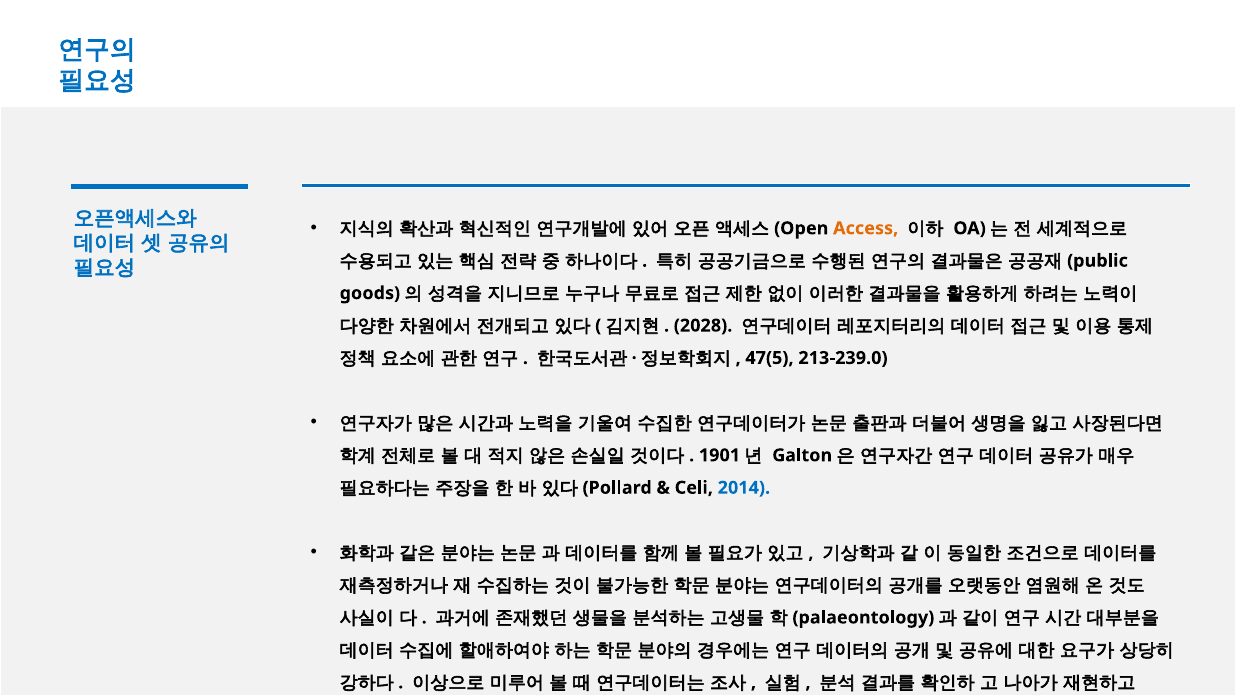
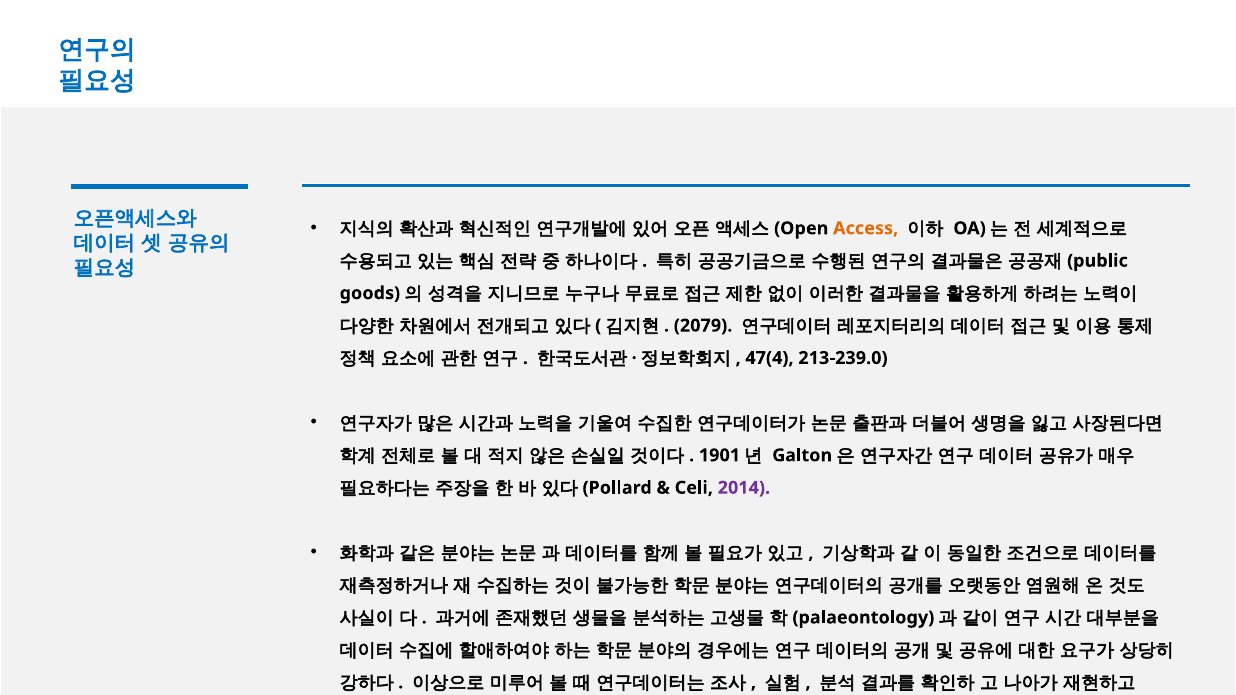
2028: 2028 -> 2079 (703, 326)
47(5: 47(5 -> 47(4 (769, 358)
2014 colour: blue -> purple (744, 488)
